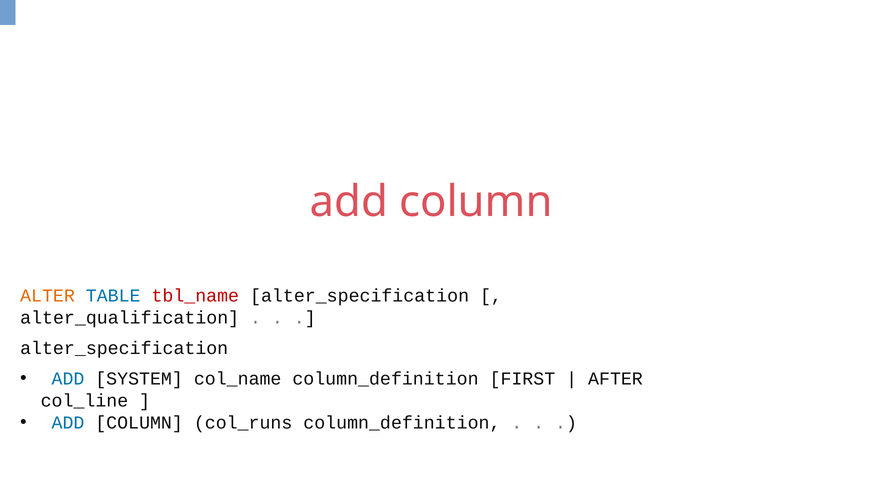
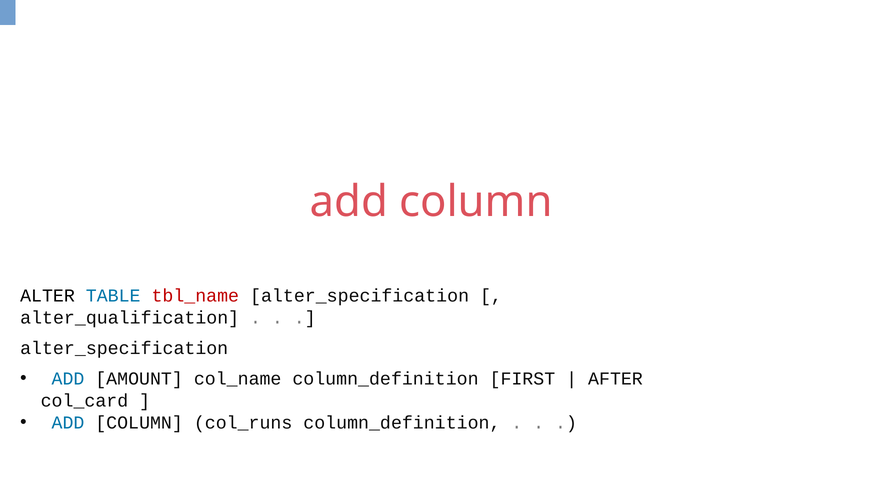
ALTER colour: orange -> black (48, 295)
SYSTEM: SYSTEM -> AMOUNT (139, 379)
col_line: col_line -> col_card (84, 400)
